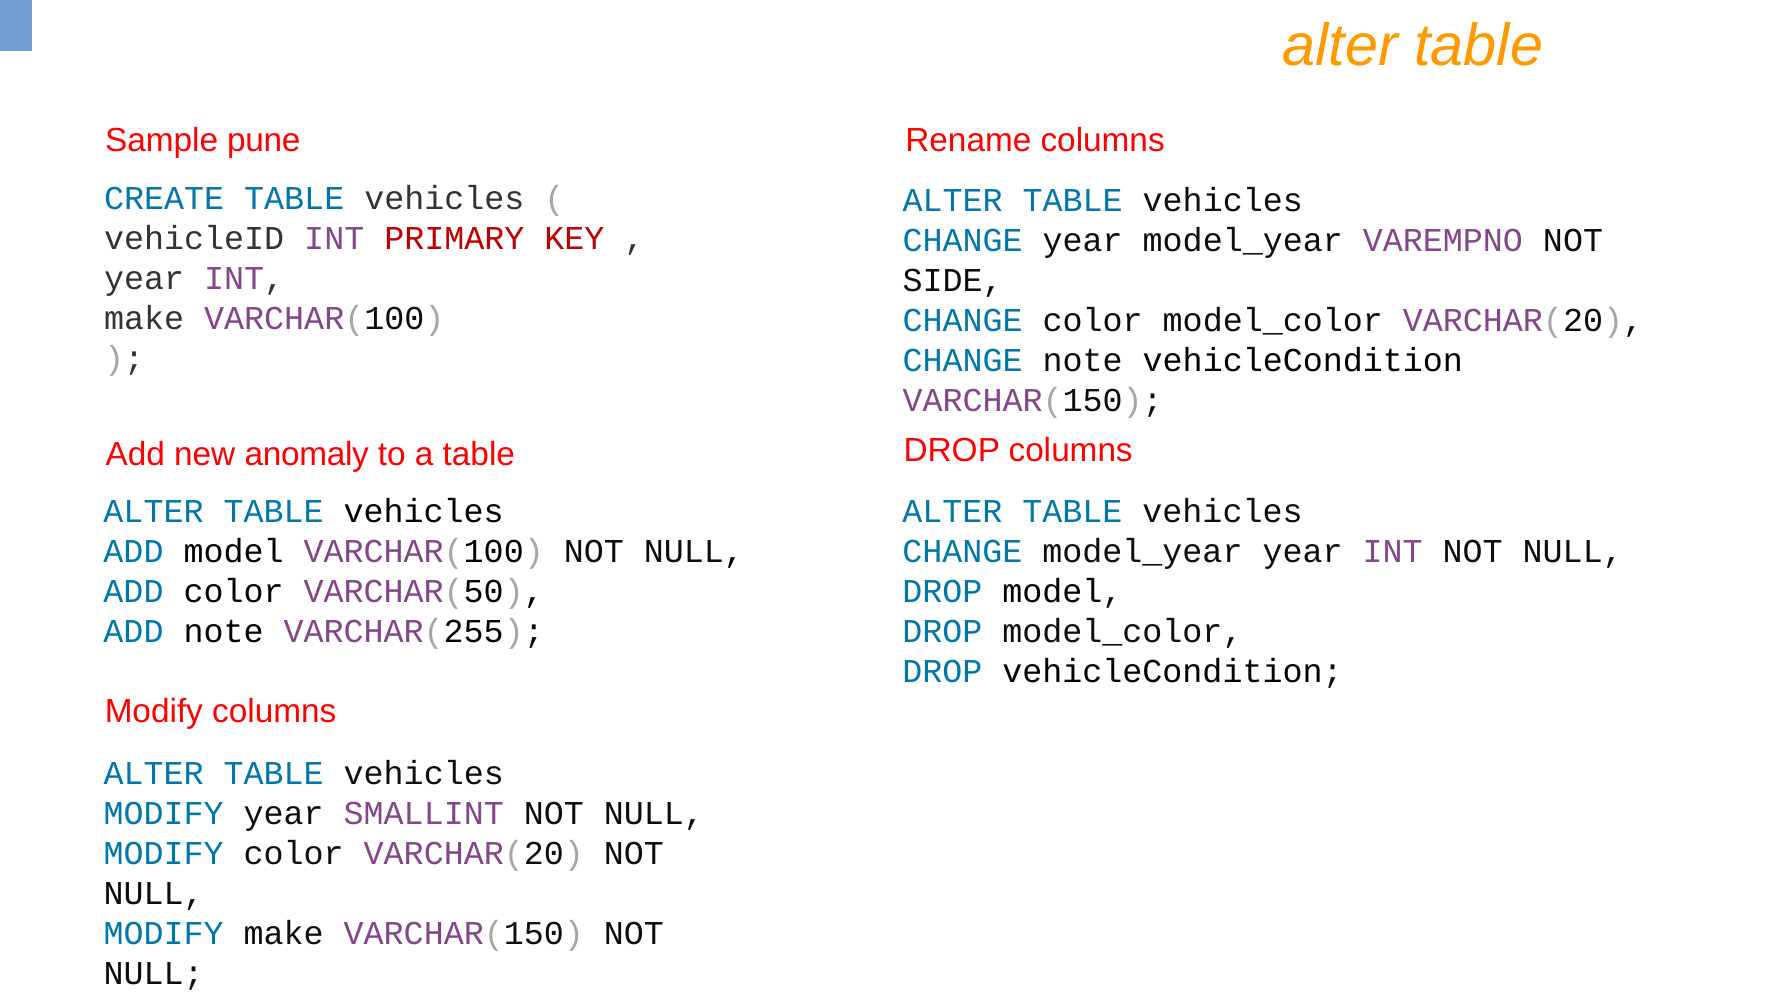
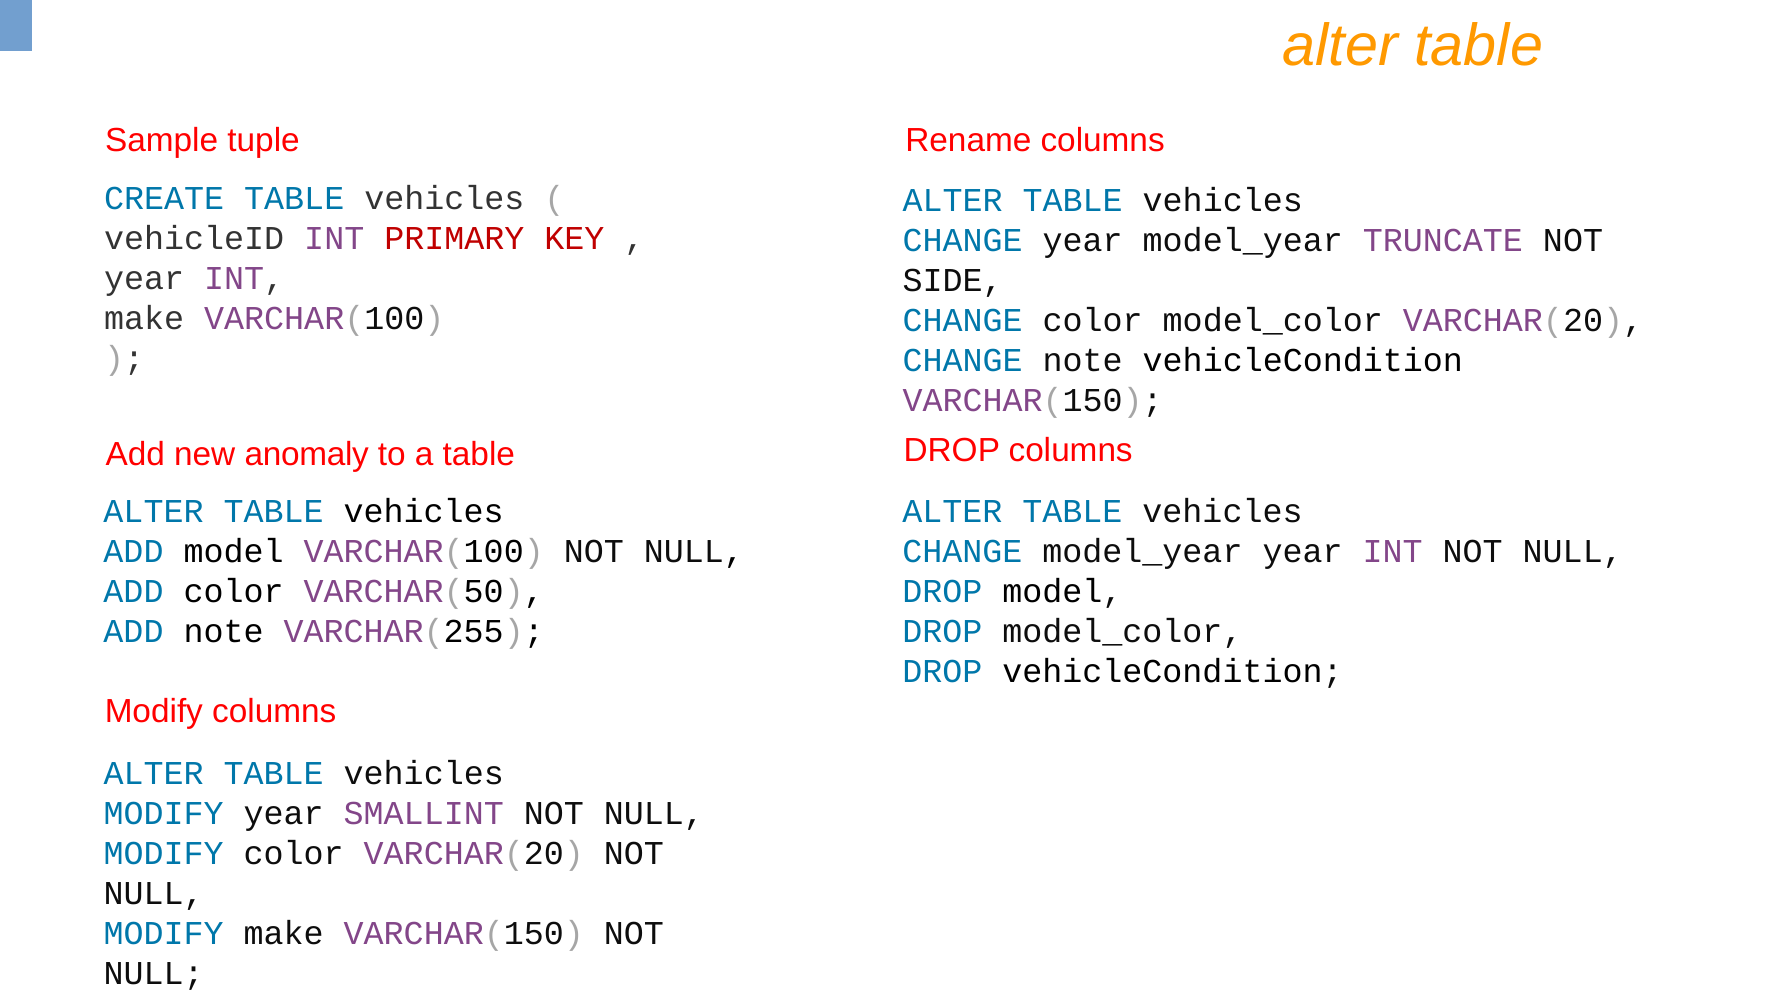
pune: pune -> tuple (264, 140)
VAREMPNO: VAREMPNO -> TRUNCATE (1443, 240)
